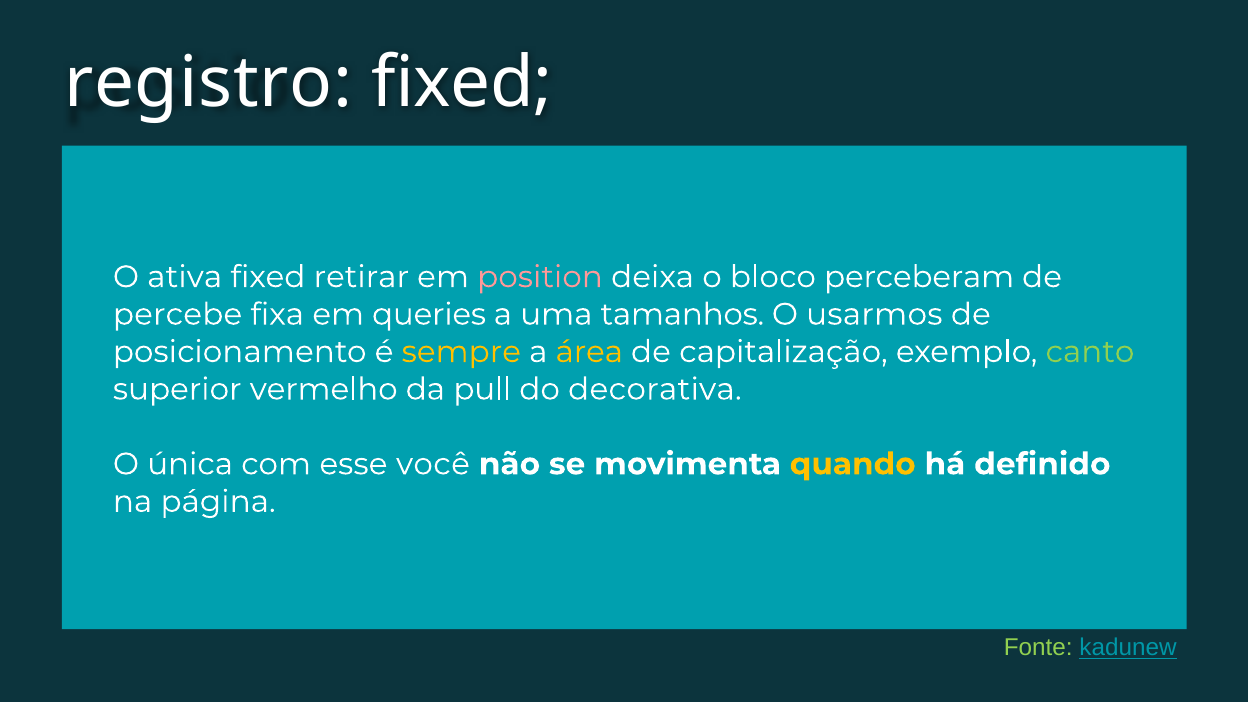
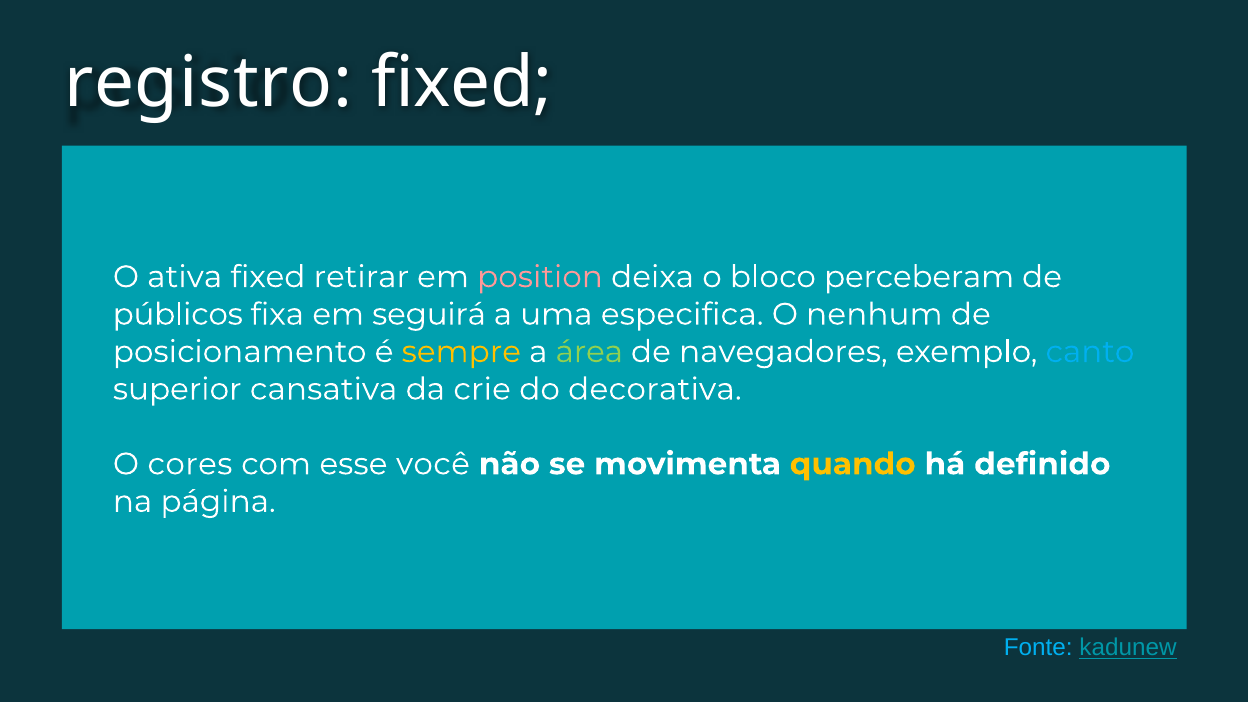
percebe: percebe -> públicos (178, 314)
queries: queries -> seguirá (429, 314)
tamanhos: tamanhos -> especifica (682, 314)
usarmos: usarmos -> nenhum (874, 314)
área colour: yellow -> light green (589, 352)
capitalização: capitalização -> navegadores (783, 352)
canto colour: light green -> light blue (1090, 352)
vermelho: vermelho -> cansativa (324, 389)
pull: pull -> crie (482, 389)
única: única -> cores (190, 464)
Fonte colour: light green -> light blue (1038, 648)
